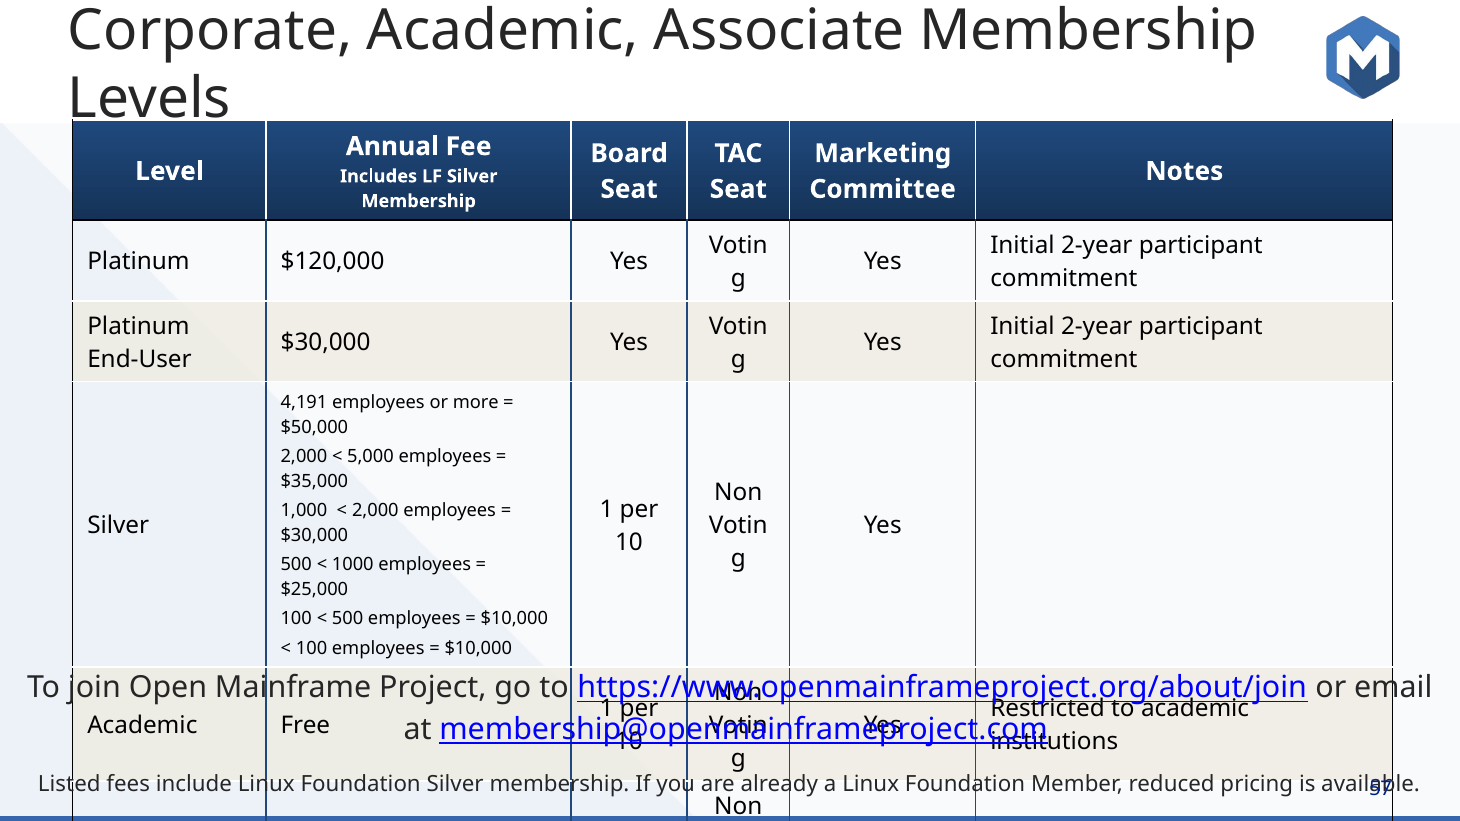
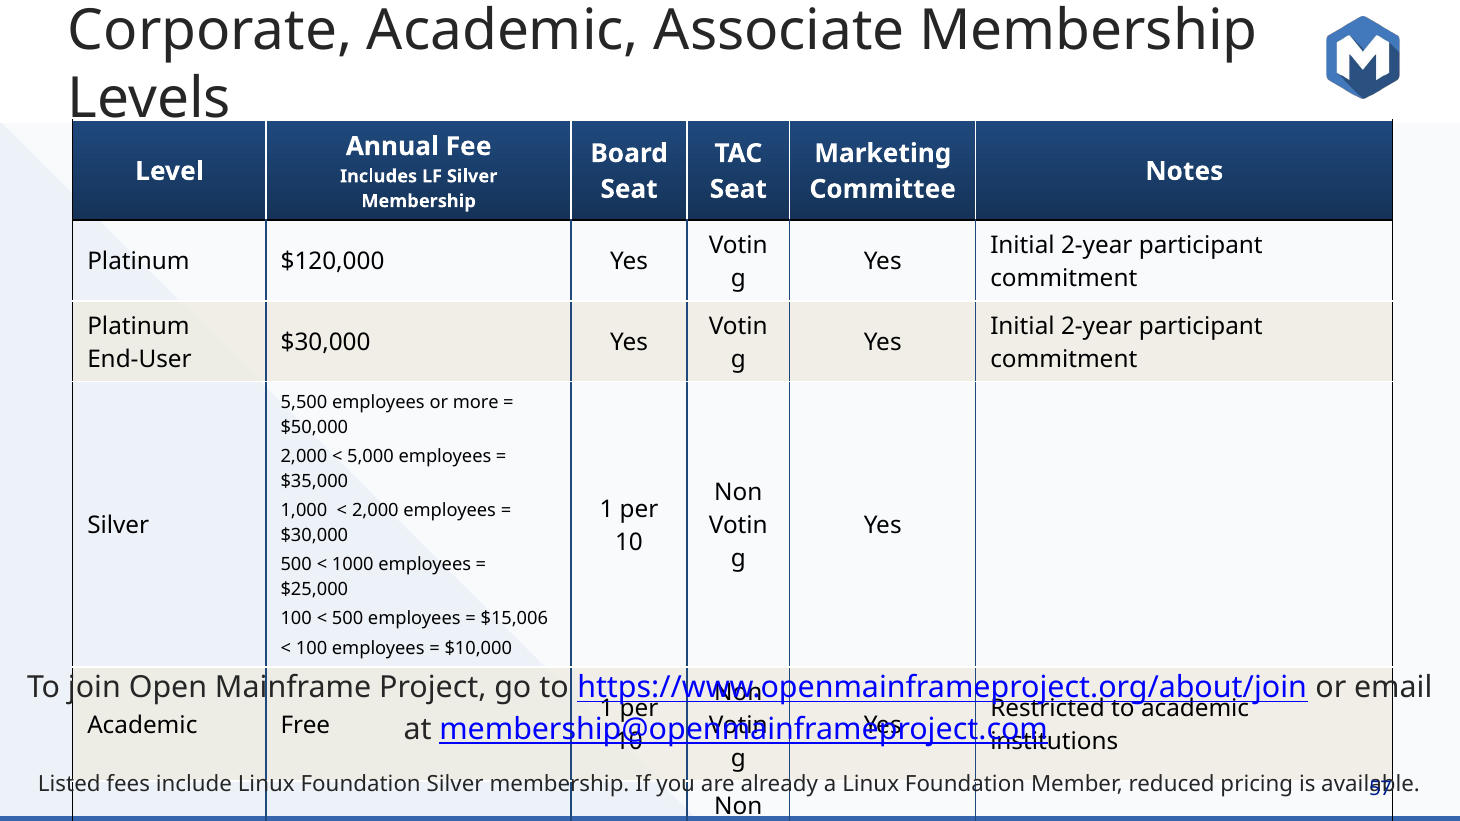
4,191: 4,191 -> 5,500 (304, 402)
$10,000: $10,000 -> $15,006 (514, 619)
